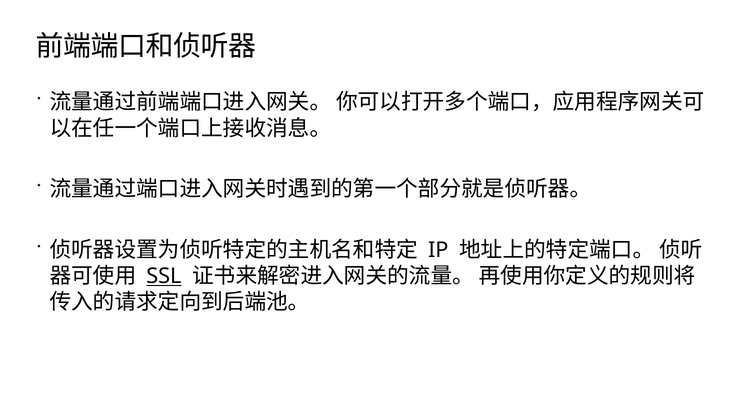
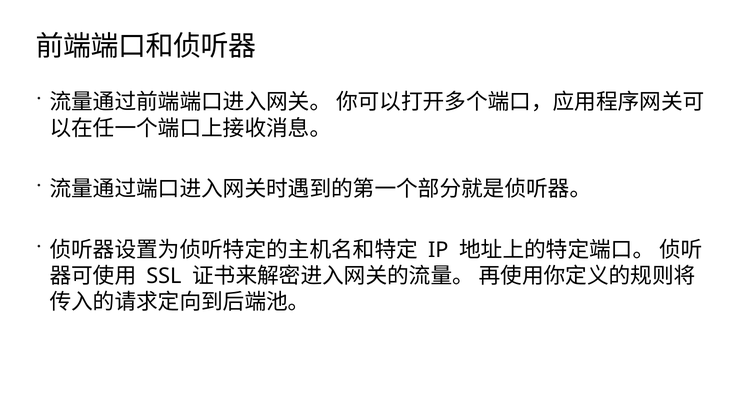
SSL underline: present -> none (164, 276)
